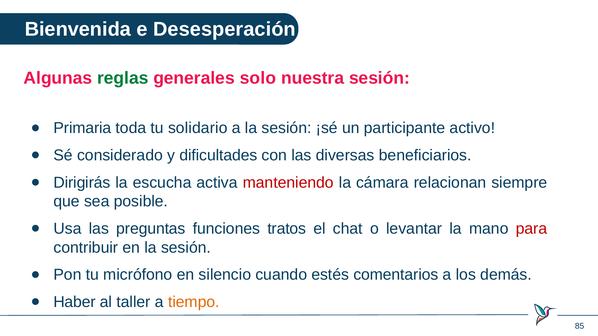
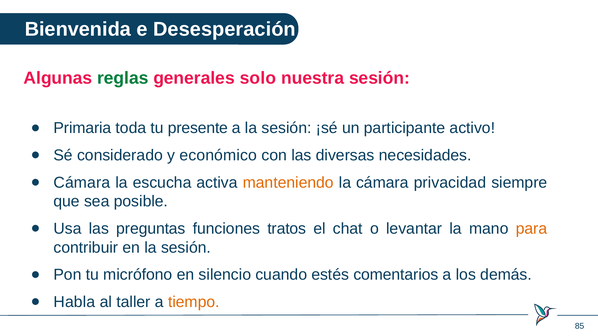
solidario: solidario -> presente (198, 128)
dificultades: dificultades -> económico (218, 156)
beneficiarios: beneficiarios -> necesidades (425, 156)
Dirigirás: Dirigirás -> Cámara (82, 183)
manteniendo colour: red -> orange (288, 183)
relacionan: relacionan -> privacidad (450, 183)
para colour: red -> orange (532, 229)
Haber: Haber -> Habla (74, 302)
